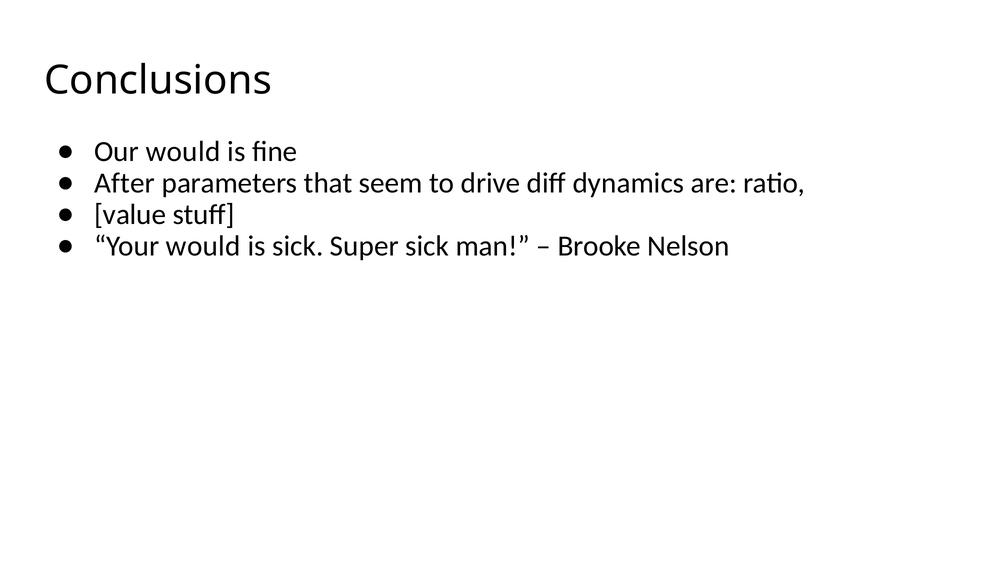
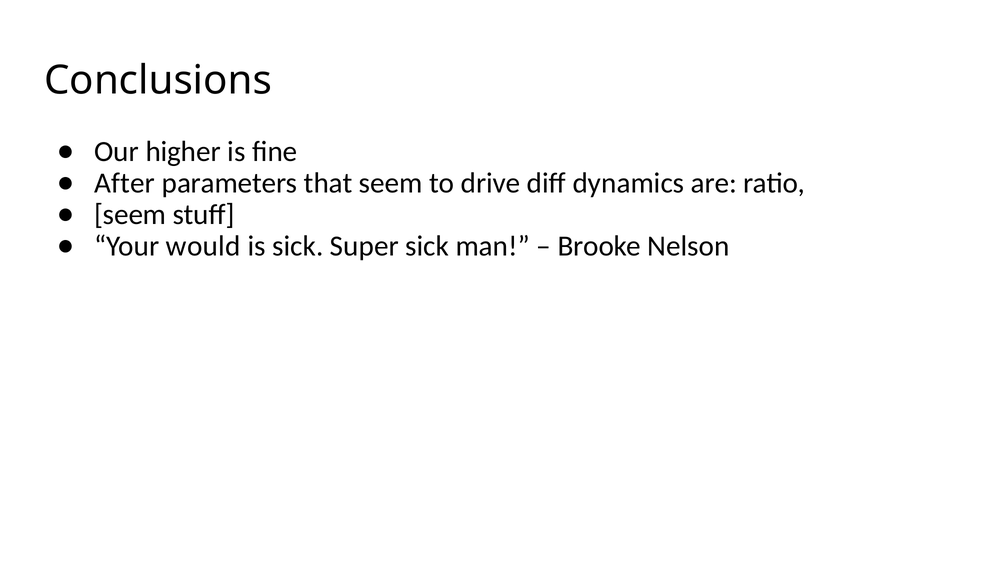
Our would: would -> higher (183, 152)
value: value -> seem (130, 215)
